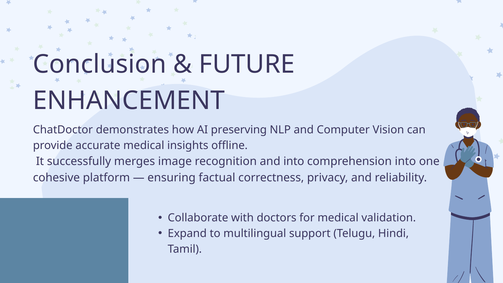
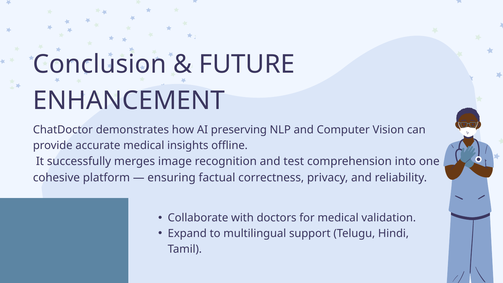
and into: into -> test (294, 161)
